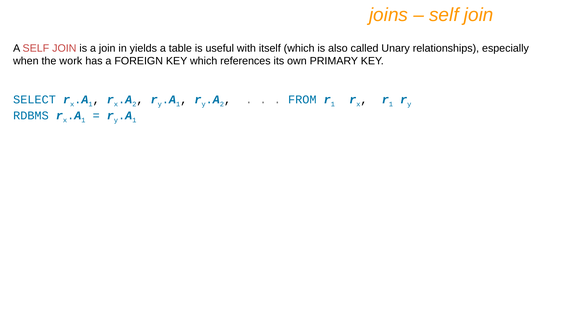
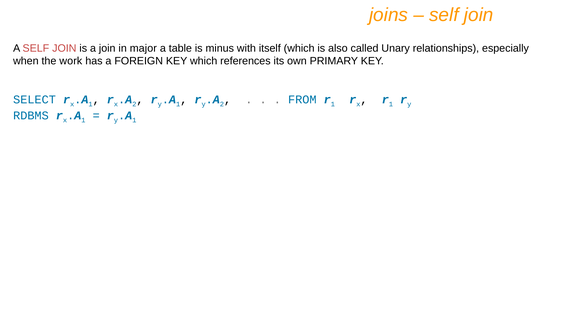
yields: yields -> major (143, 48)
useful: useful -> minus (220, 48)
